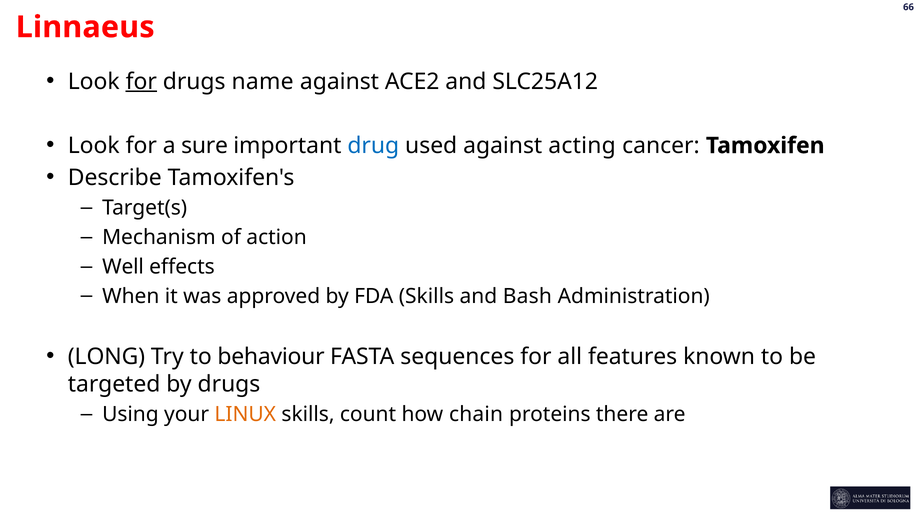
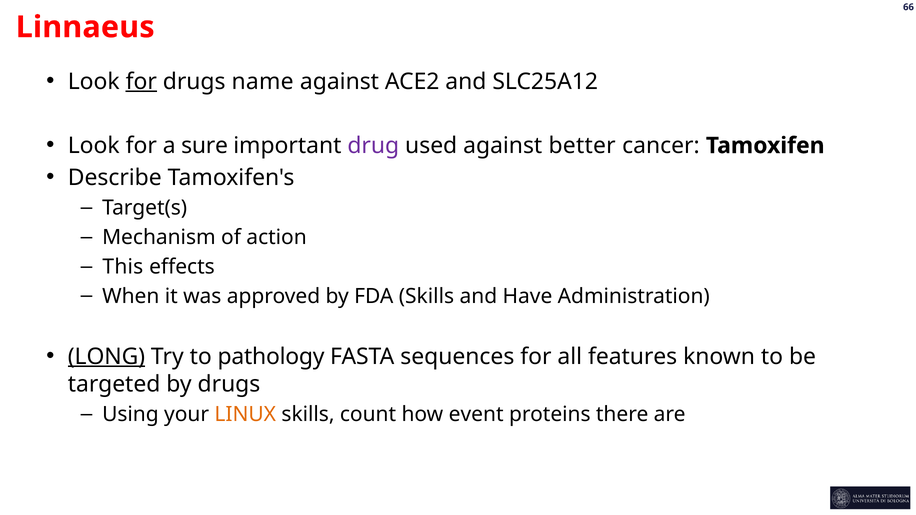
drug colour: blue -> purple (373, 146)
acting: acting -> better (582, 146)
Well: Well -> This (123, 267)
Bash: Bash -> Have (527, 296)
LONG underline: none -> present (106, 357)
behaviour: behaviour -> pathology (271, 357)
chain: chain -> event (476, 415)
